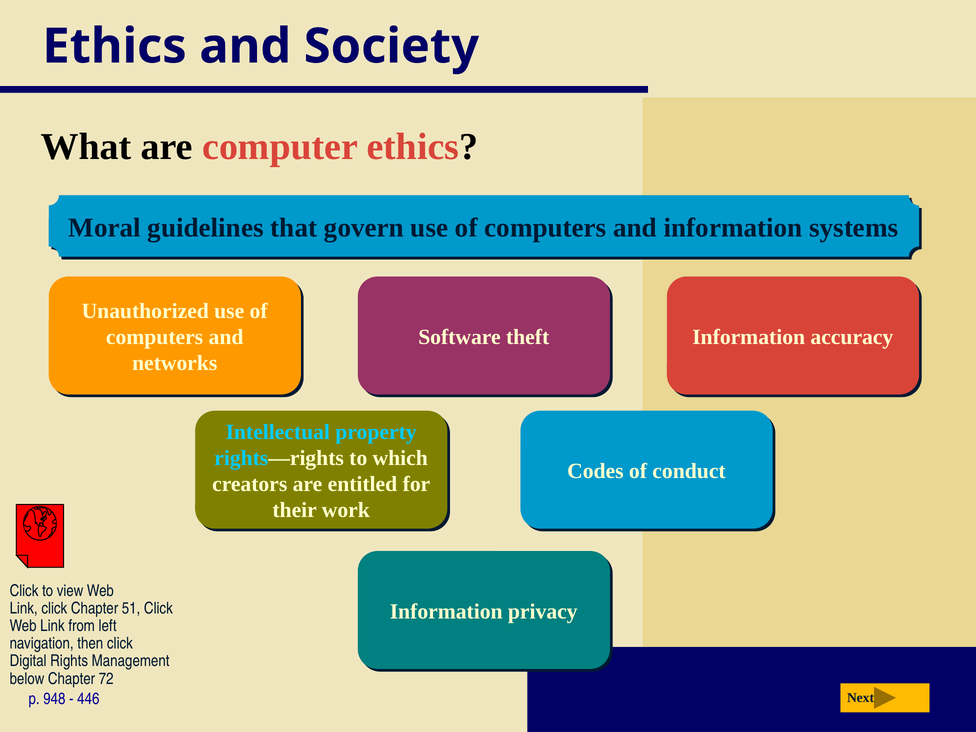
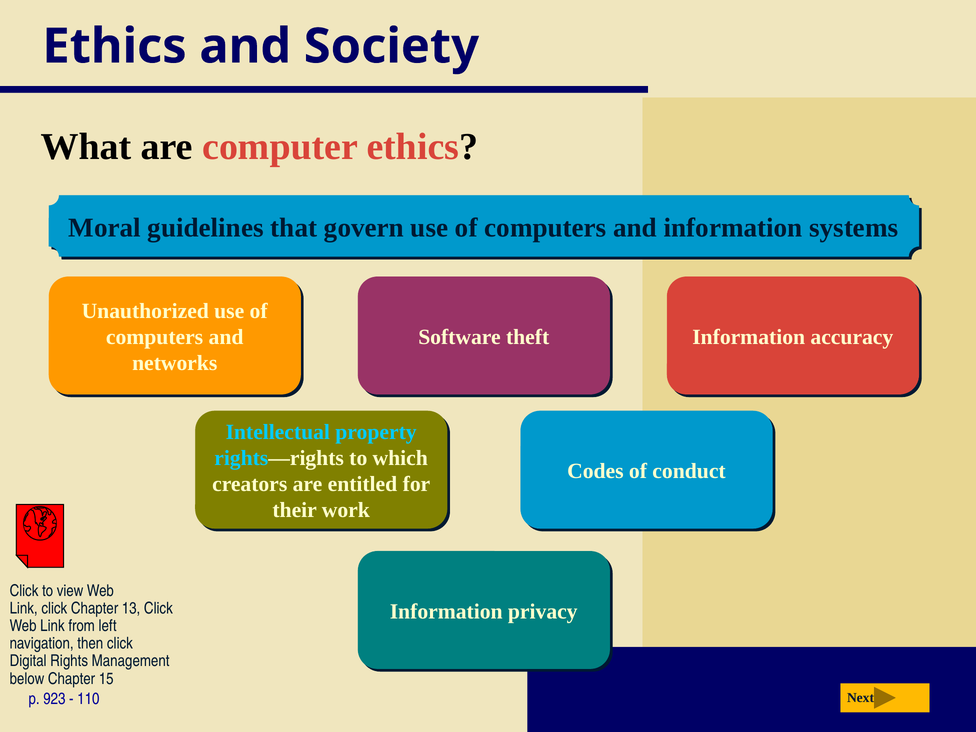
51: 51 -> 13 (131, 608)
72: 72 -> 15 (106, 679)
948: 948 -> 923 (54, 699)
446: 446 -> 110 (88, 699)
